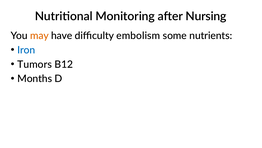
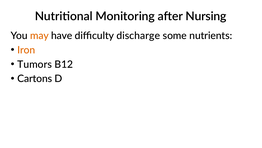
embolism: embolism -> discharge (138, 36)
Iron colour: blue -> orange (26, 50)
Months: Months -> Cartons (35, 78)
